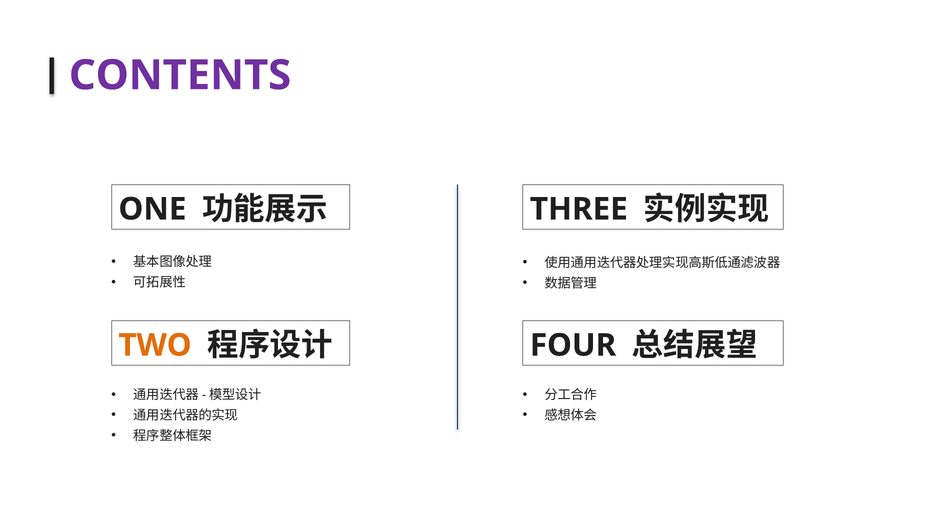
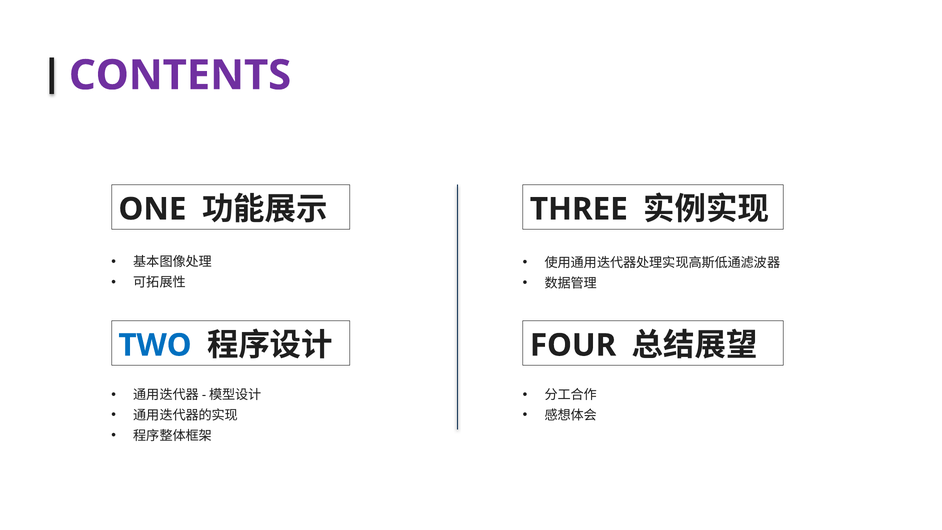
TWO colour: orange -> blue (155, 345)
